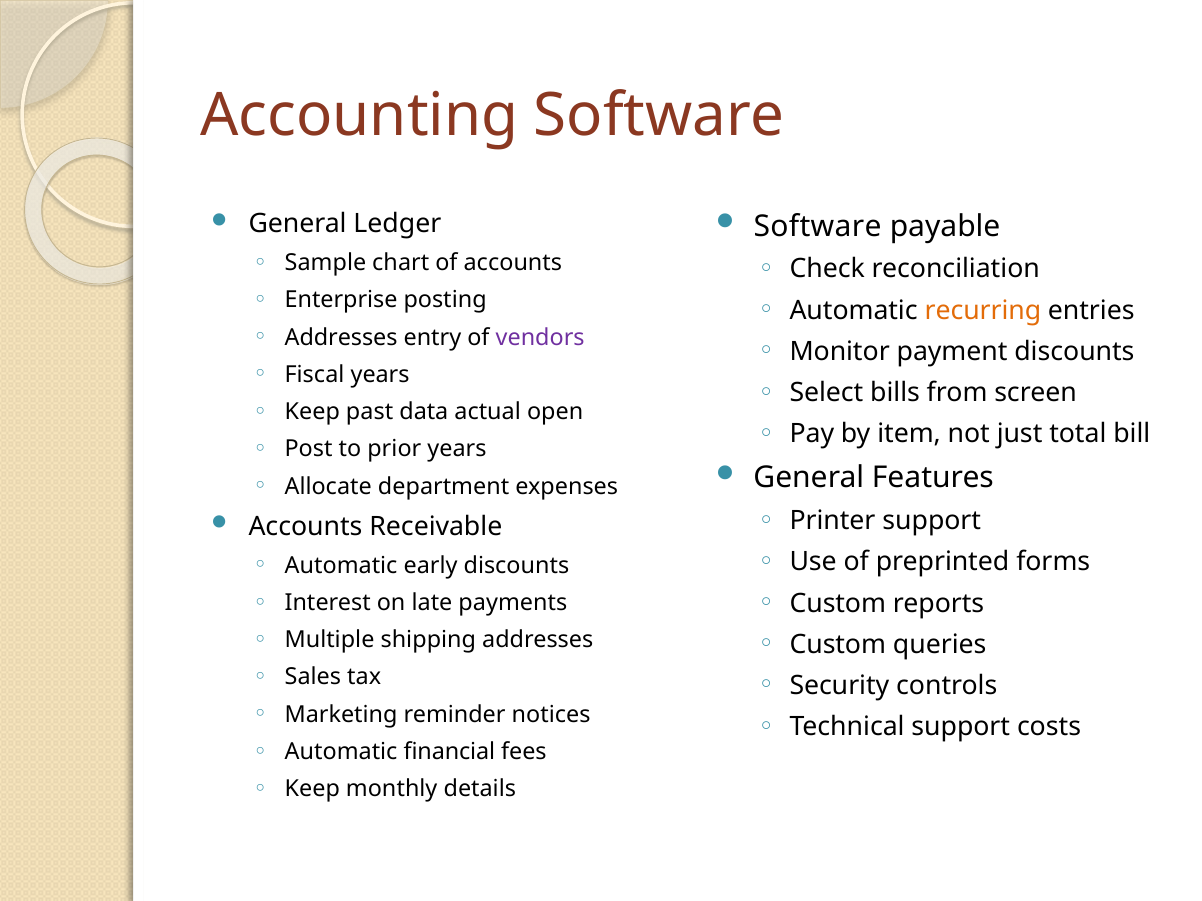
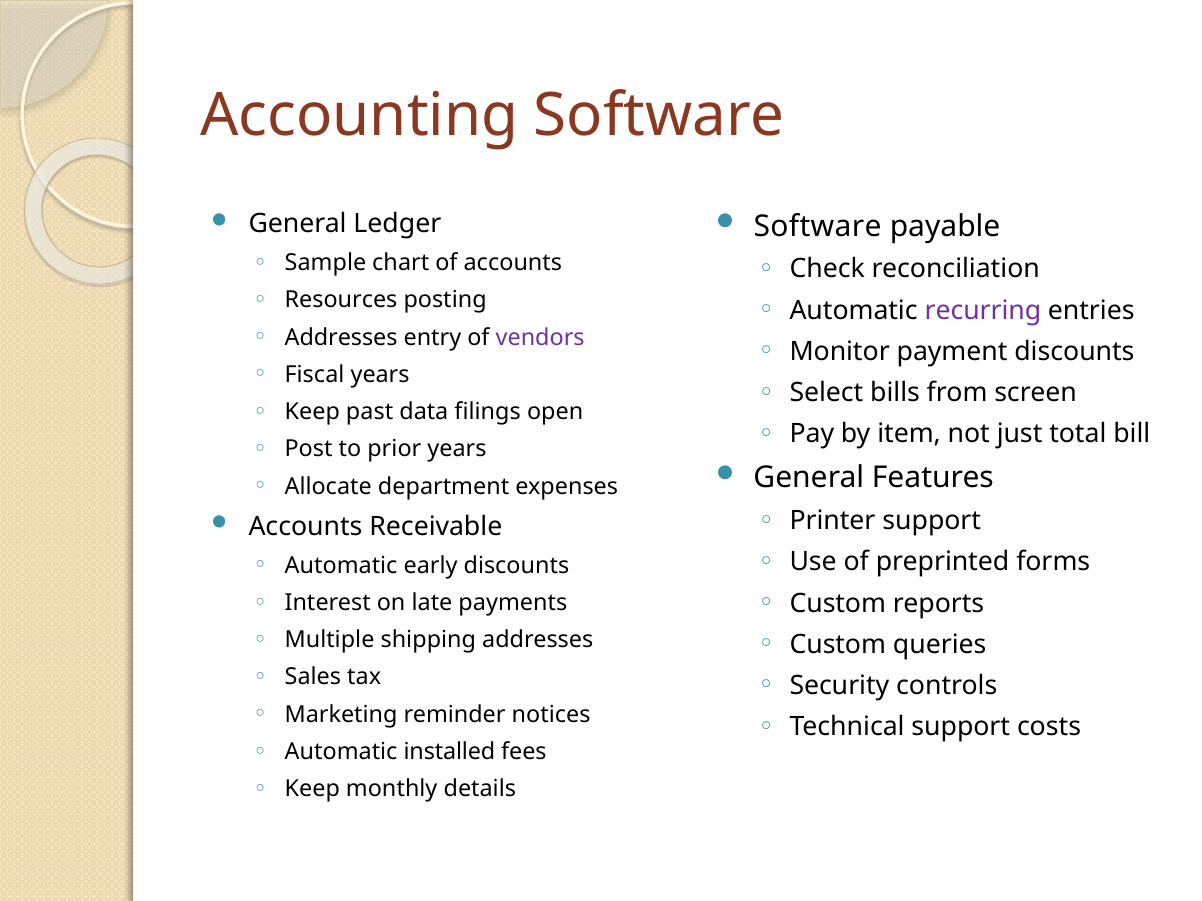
Enterprise: Enterprise -> Resources (341, 300)
recurring colour: orange -> purple (983, 310)
actual: actual -> filings (488, 412)
financial: financial -> installed (449, 752)
